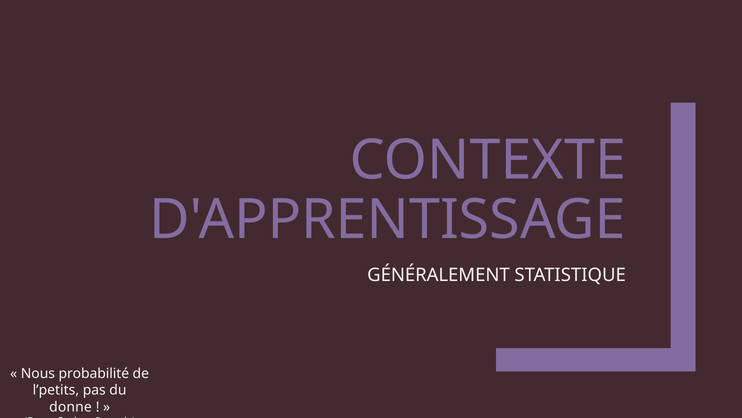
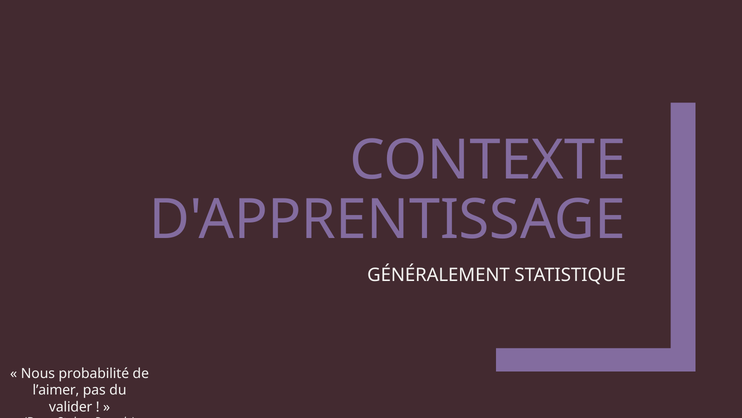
l’petits: l’petits -> l’aimer (56, 390)
donne: donne -> valider (71, 406)
